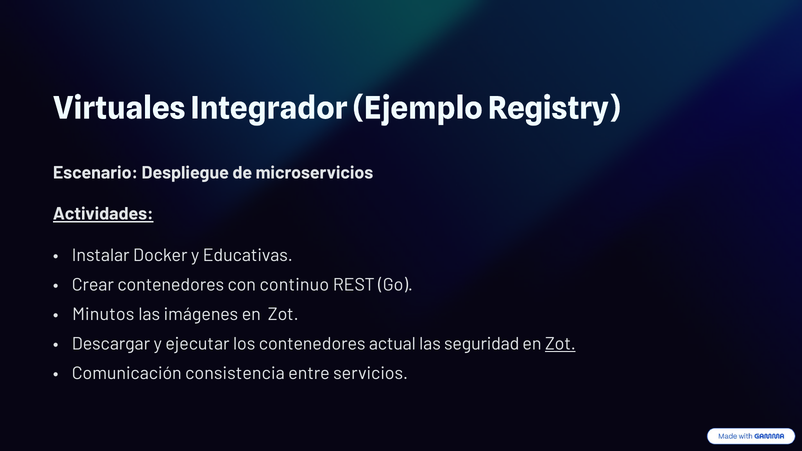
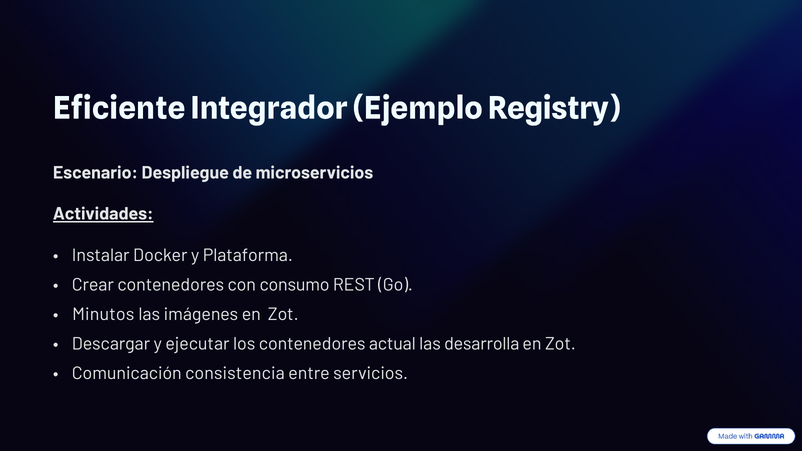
Virtuales: Virtuales -> Eficiente (119, 108)
Educativas: Educativas -> Plataforma (248, 255)
continuo: continuo -> consumo (295, 285)
seguridad: seguridad -> desarrolla (482, 344)
Zot underline: present -> none (560, 344)
